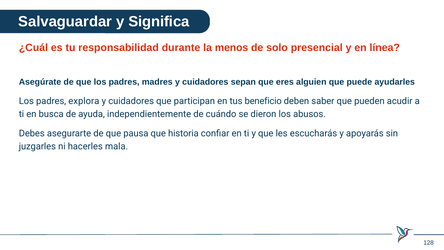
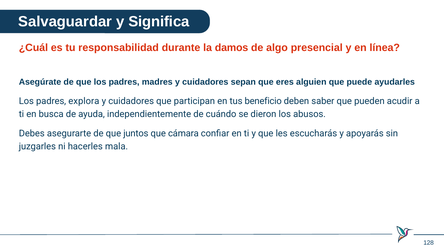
menos: menos -> damos (232, 48)
solo: solo -> algo (277, 48)
pausa: pausa -> juntos (136, 133)
historia: historia -> cámara (183, 133)
